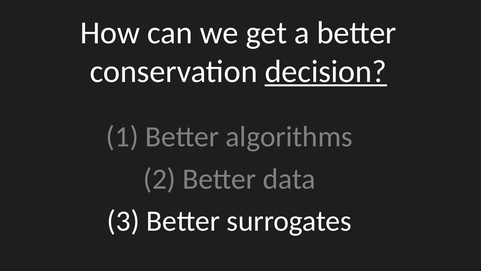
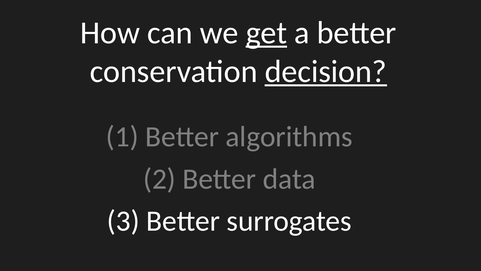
get underline: none -> present (266, 33)
